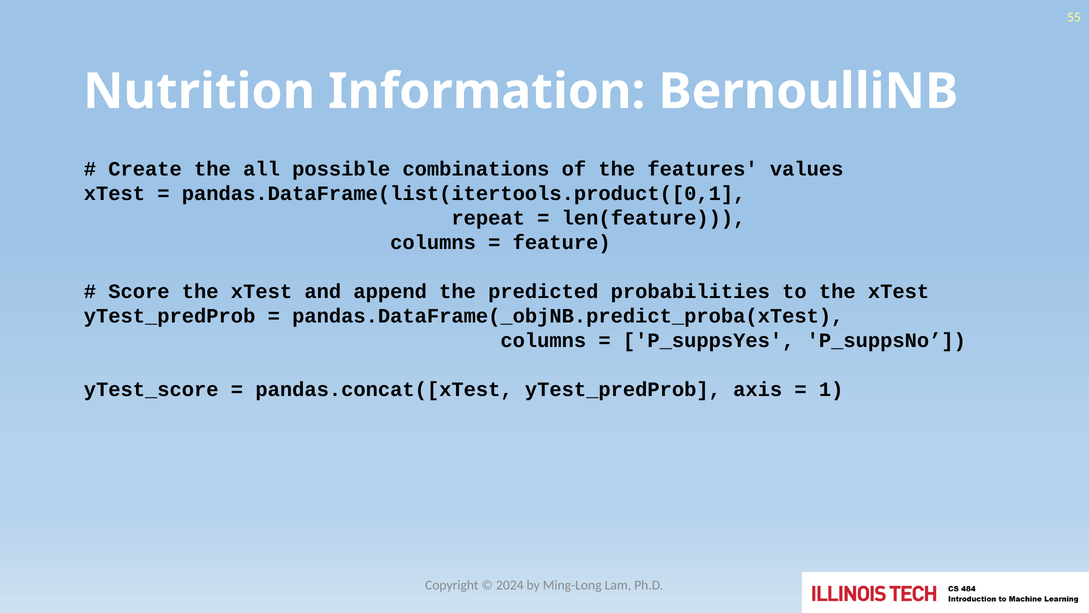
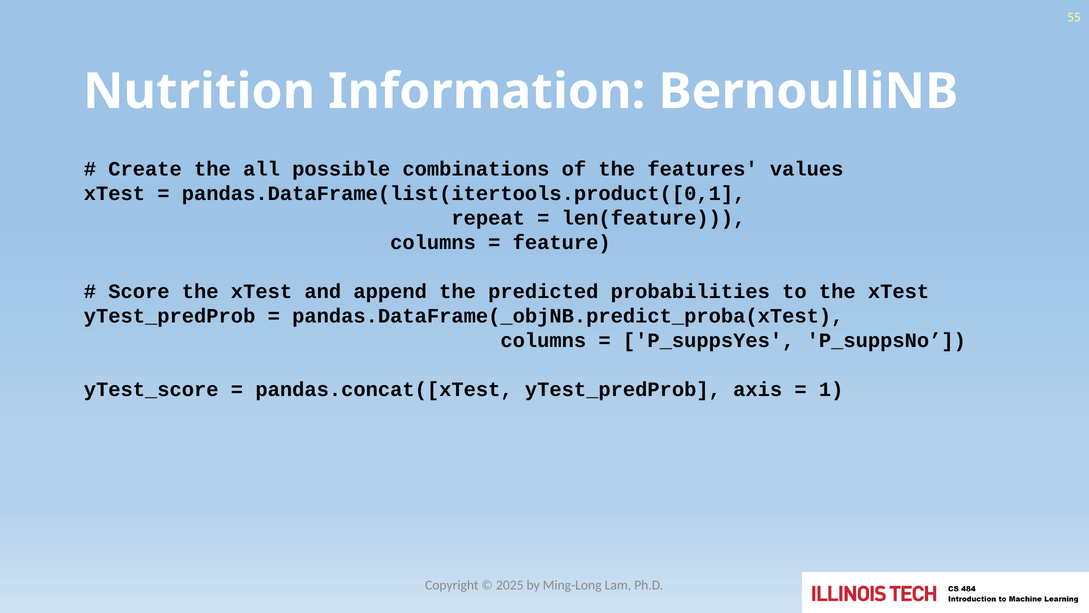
2024: 2024 -> 2025 (510, 585)
